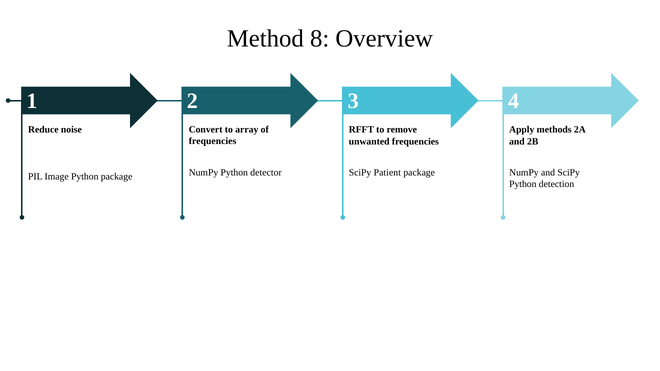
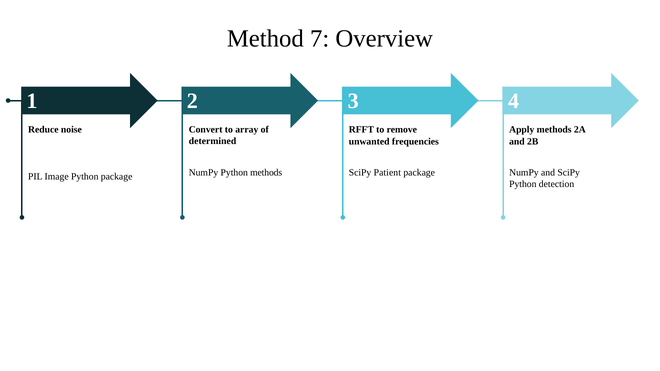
8: 8 -> 7 (320, 38)
frequencies: frequencies -> determined (213, 141)
Python detector: detector -> methods (266, 173)
